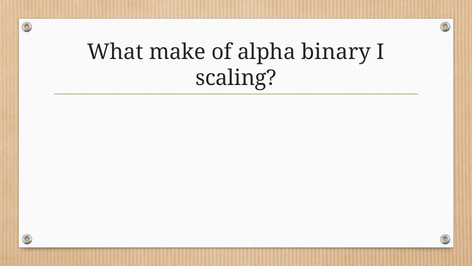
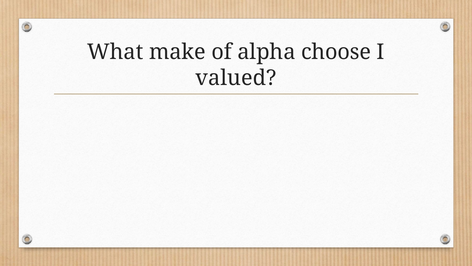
binary: binary -> choose (336, 52)
scaling: scaling -> valued (236, 78)
